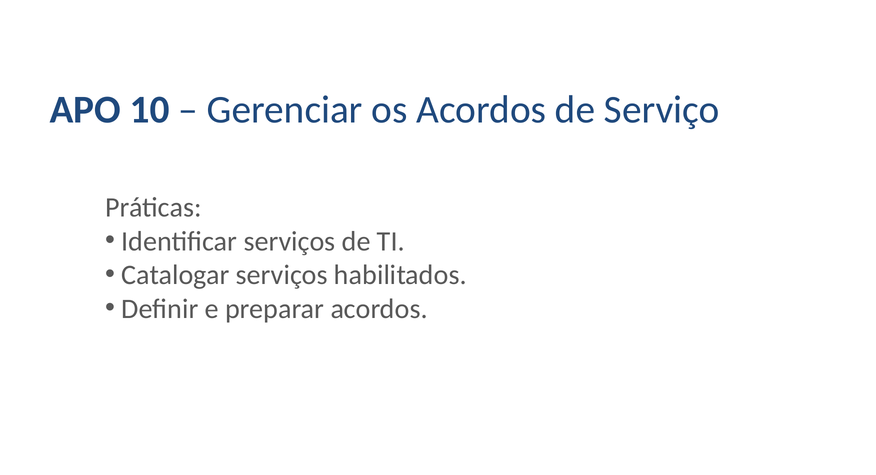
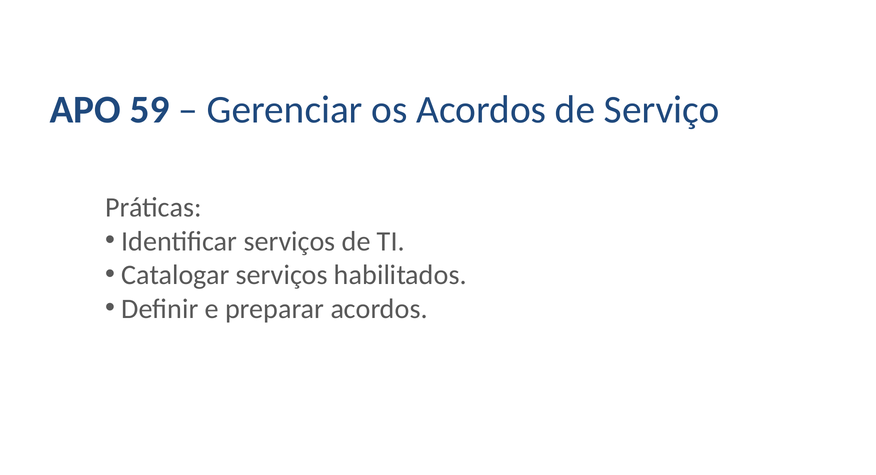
10: 10 -> 59 (150, 110)
